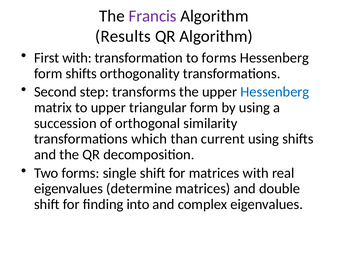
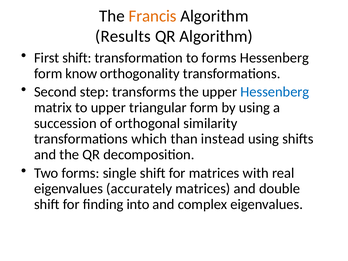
Francis colour: purple -> orange (153, 16)
First with: with -> shift (77, 58)
form shifts: shifts -> know (81, 74)
current: current -> instead (223, 139)
determine: determine -> accurately (139, 189)
